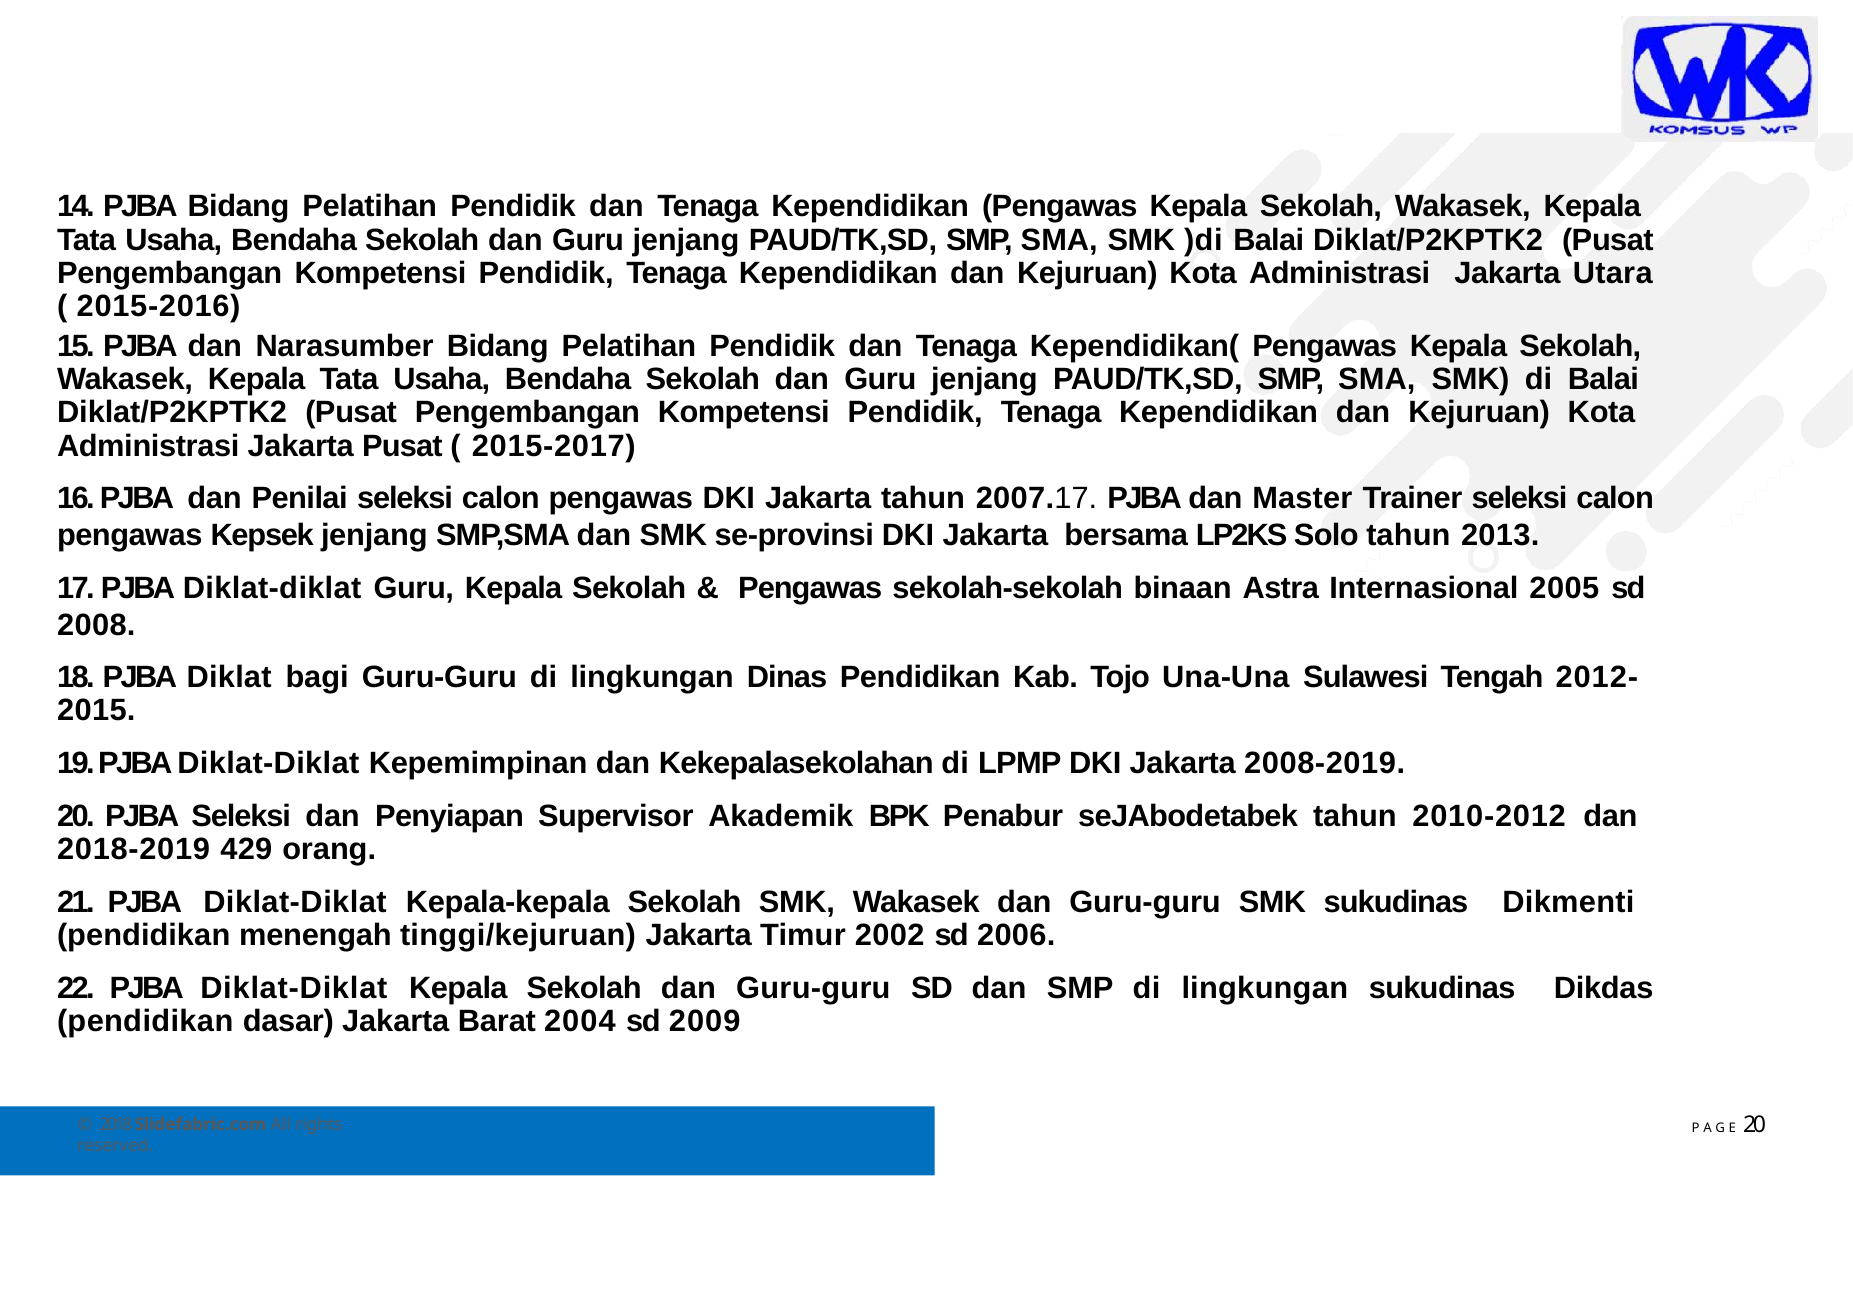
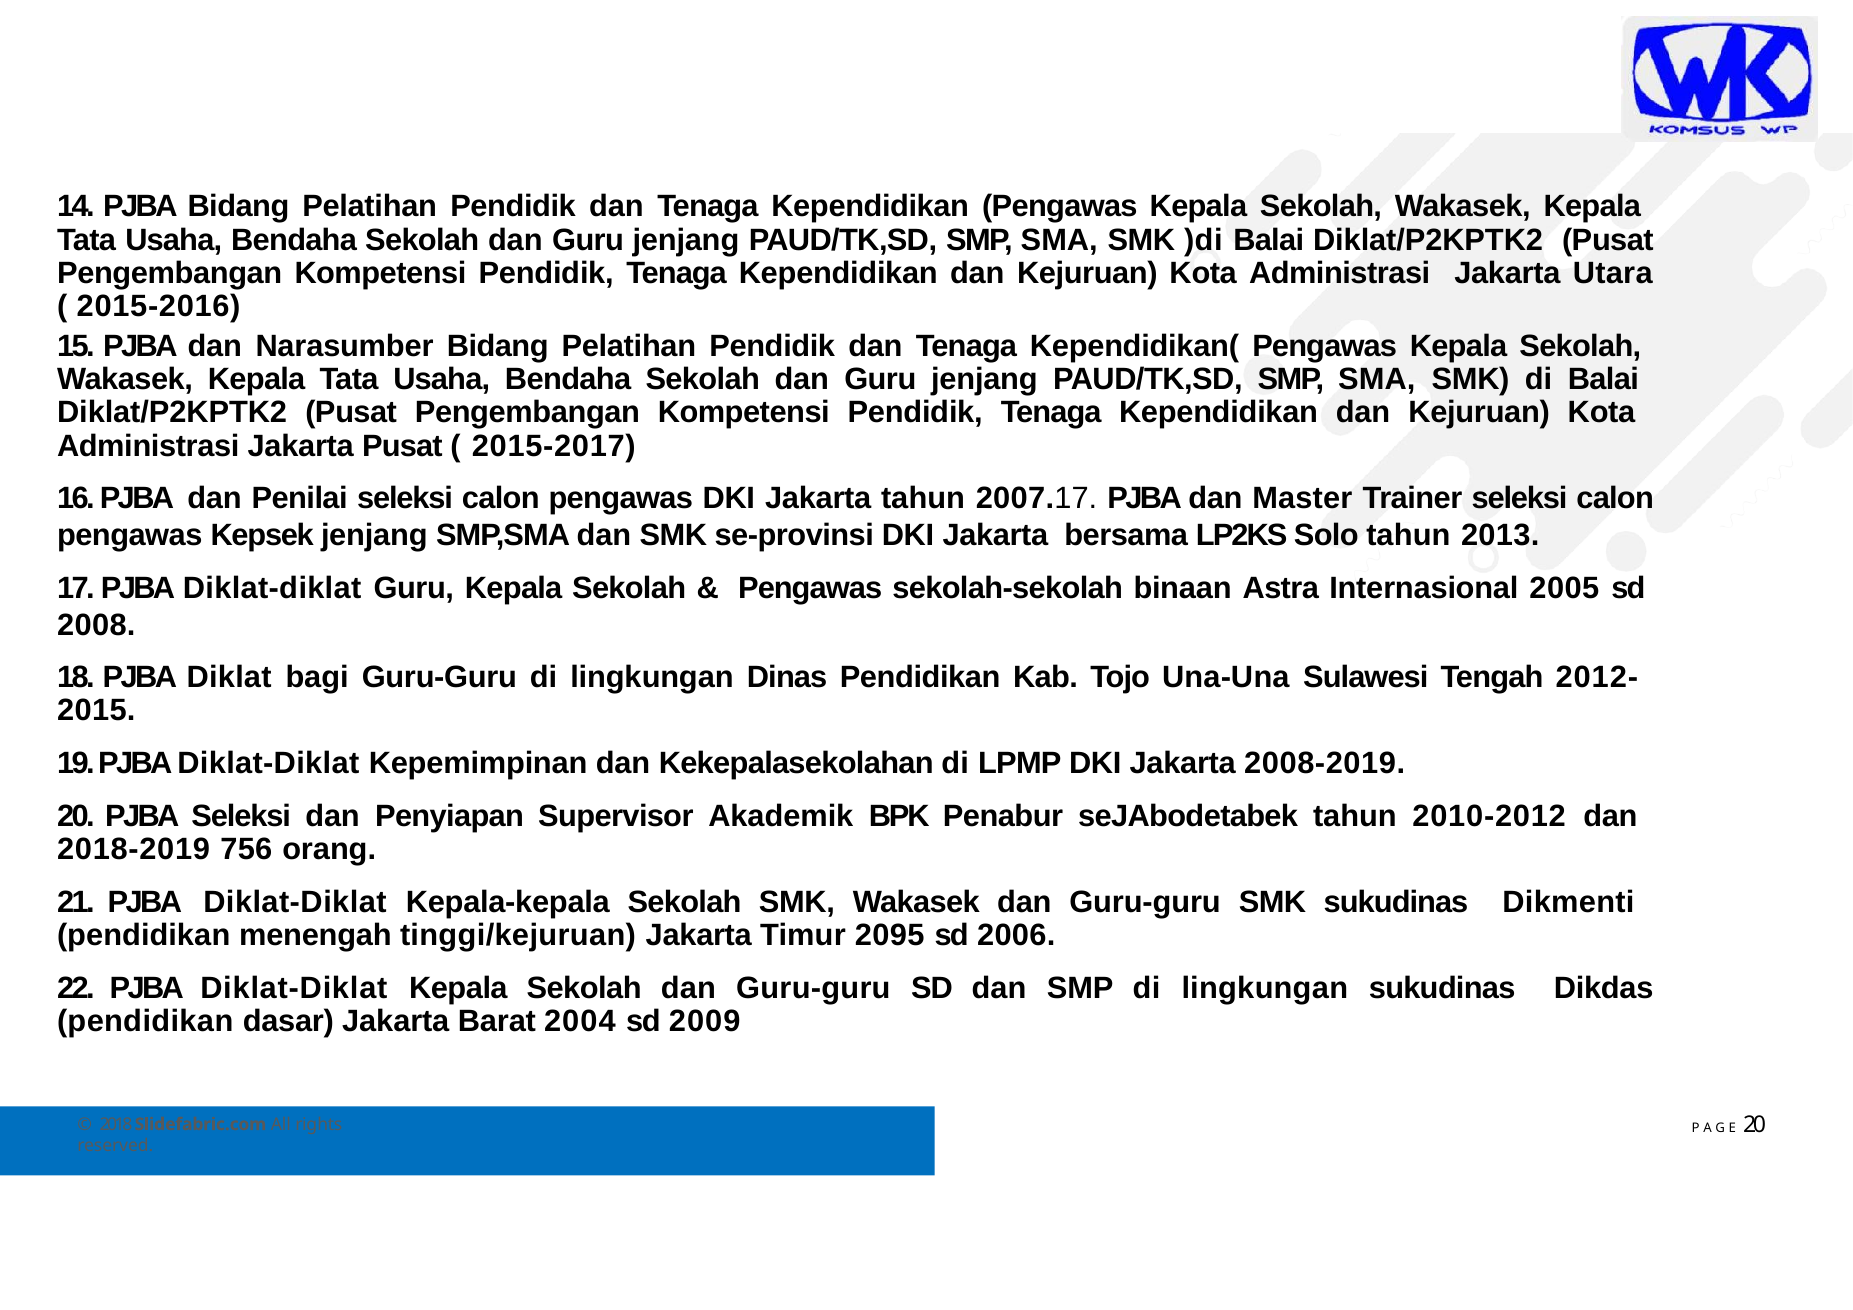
429: 429 -> 756 (246, 850)
2002: 2002 -> 2095 (890, 936)
